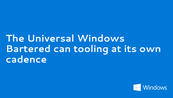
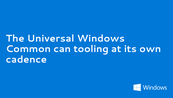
Bartered: Bartered -> Common (28, 49)
